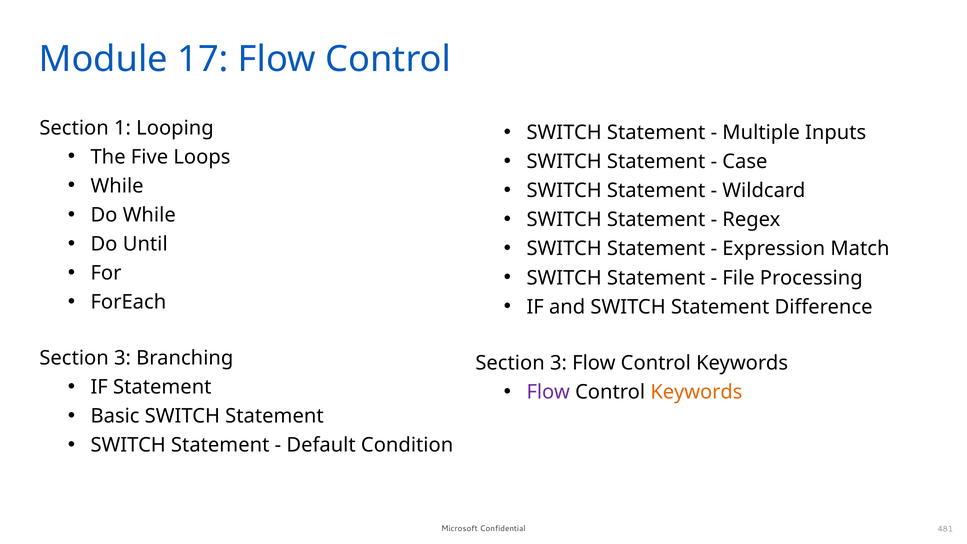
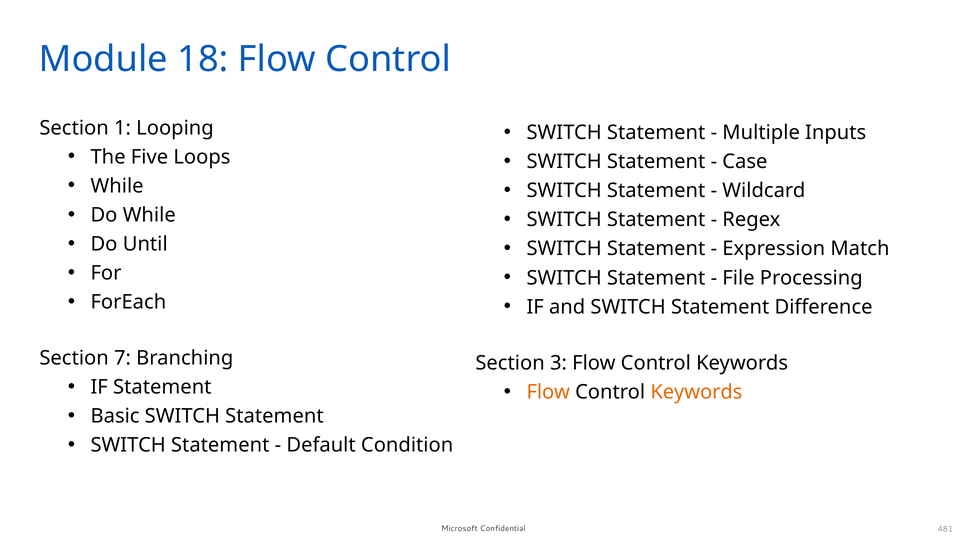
17: 17 -> 18 (203, 59)
3: 3 -> 7 (123, 358)
Flow colour: purple -> orange (548, 392)
